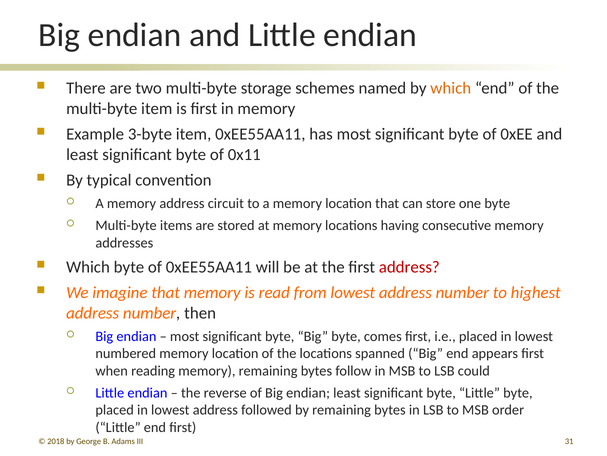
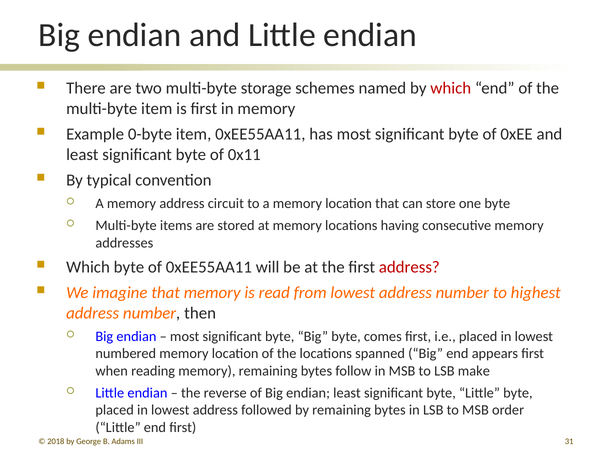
which colour: orange -> red (451, 88)
3-byte: 3-byte -> 0-byte (150, 134)
could: could -> make (474, 370)
